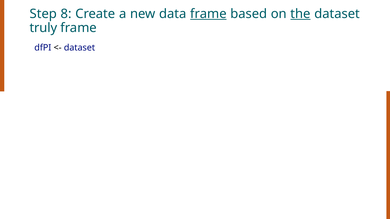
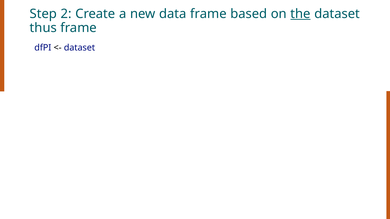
8: 8 -> 2 (66, 14)
frame underline: present -> none (208, 14)
truly: truly -> thus (43, 28)
